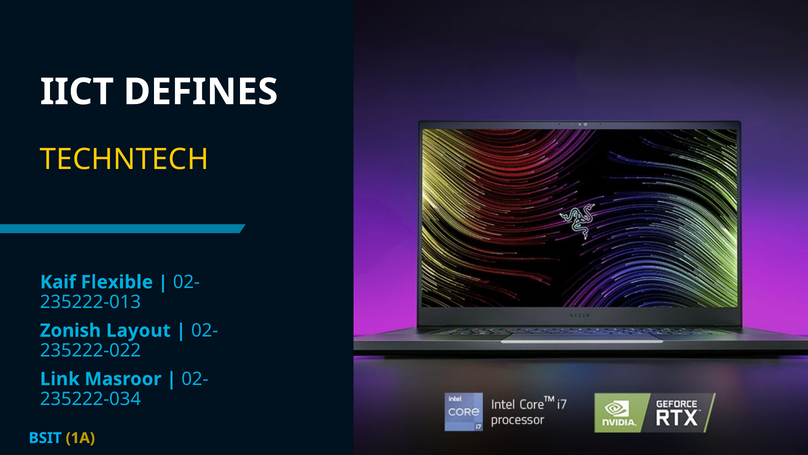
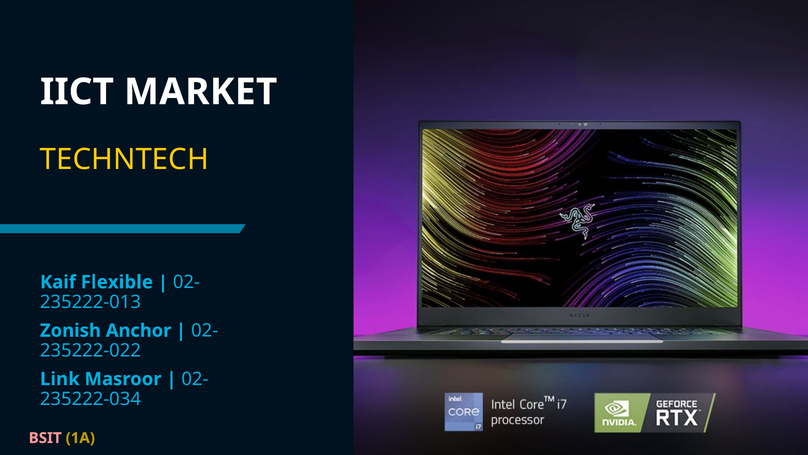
DEFINES: DEFINES -> MARKET (201, 92)
Layout: Layout -> Anchor (139, 330)
BSIT colour: light blue -> pink (45, 438)
